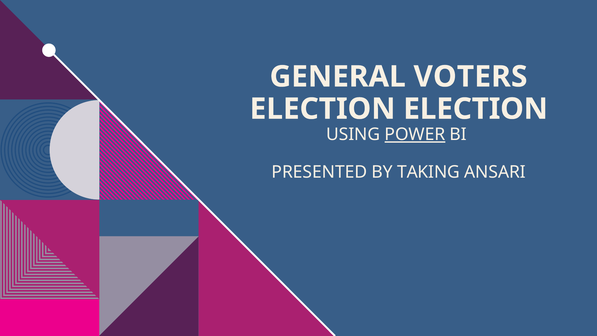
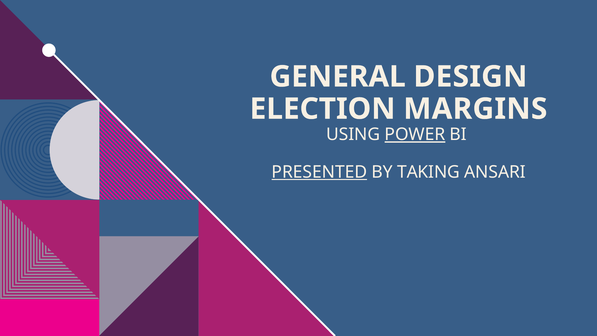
VOTERS: VOTERS -> DESIGN (470, 77)
ELECTION ELECTION: ELECTION -> MARGINS (475, 109)
PRESENTED underline: none -> present (319, 172)
